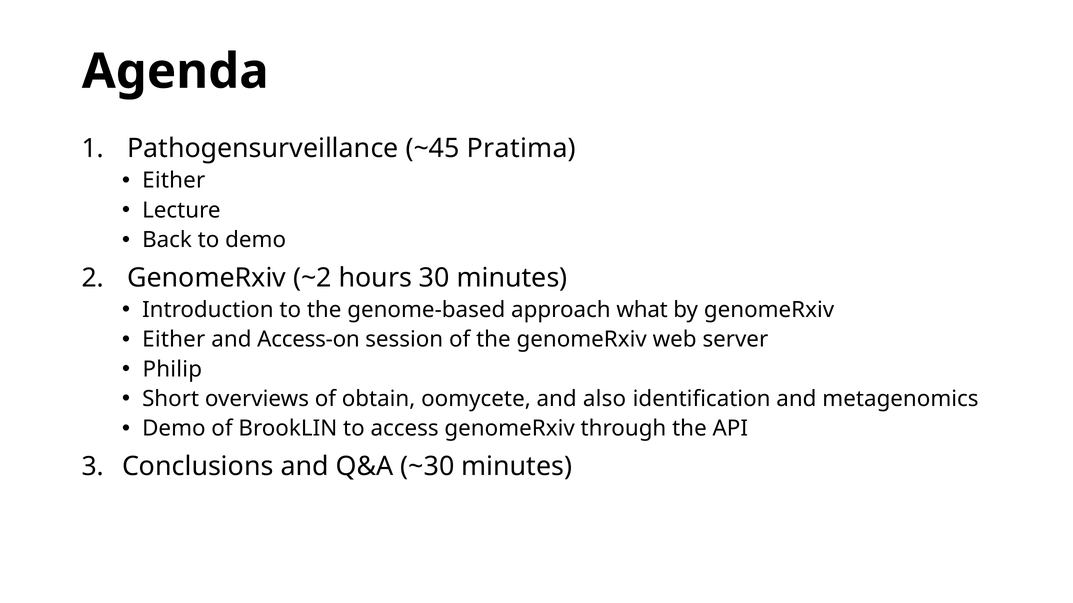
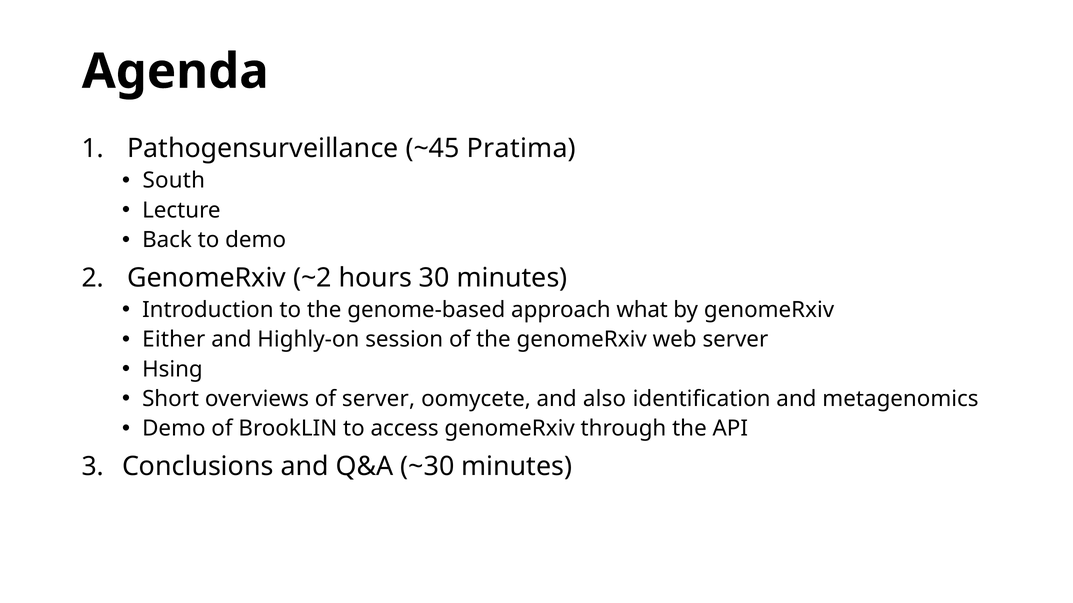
Either: Either -> South (174, 181)
Access-on: Access-on -> Highly-on (308, 340)
Philip: Philip -> Hsing (172, 370)
of obtain: obtain -> server (378, 399)
